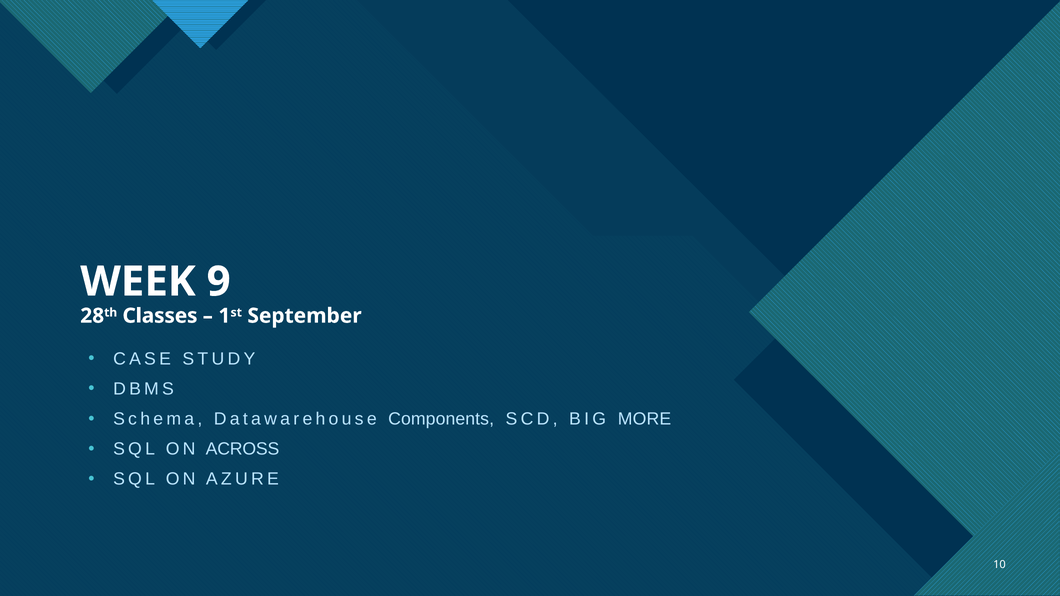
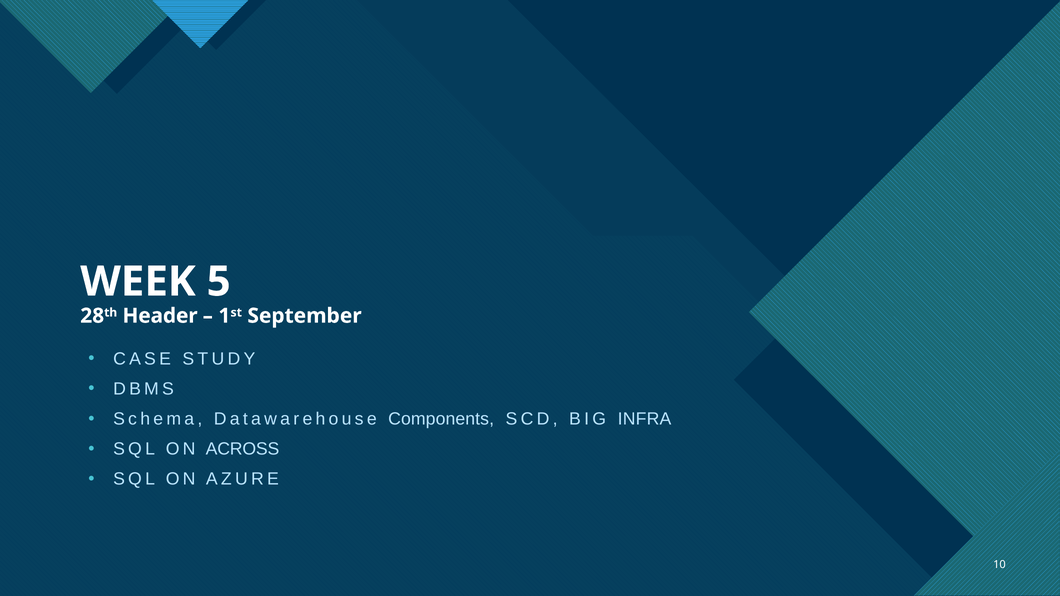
9: 9 -> 5 (219, 282)
Classes: Classes -> Header (160, 316)
MORE: MORE -> INFRA (645, 419)
